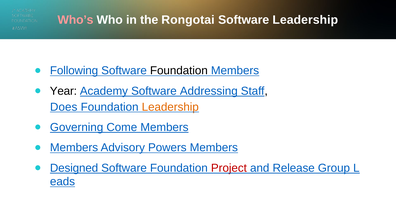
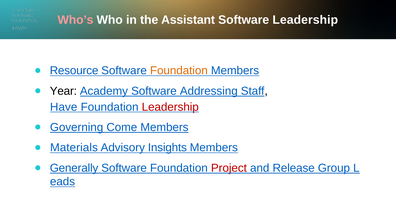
Rongotai: Rongotai -> Assistant (188, 20)
Following: Following -> Resource (74, 71)
Foundation colour: black -> orange (179, 71)
Does: Does -> Have (64, 107)
Leadership colour: orange -> red (170, 107)
Members: Members -> Materials (74, 148)
Powers: Powers -> Insights (167, 148)
Designed: Designed -> Generally (74, 168)
